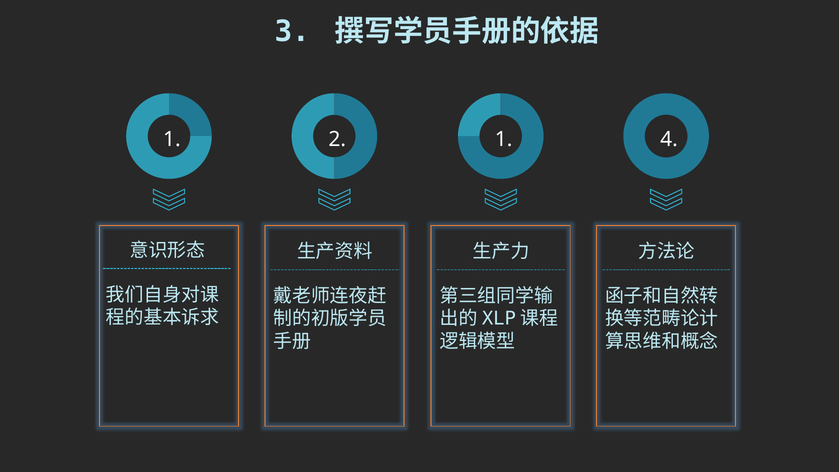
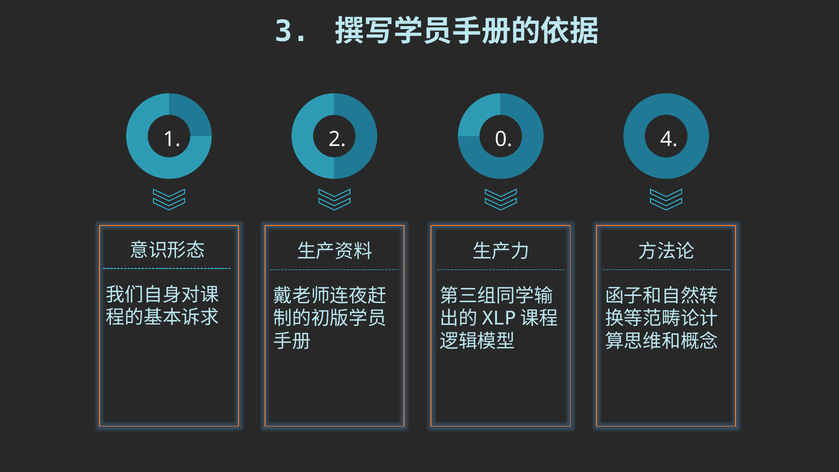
2 1: 1 -> 0 (504, 139)
